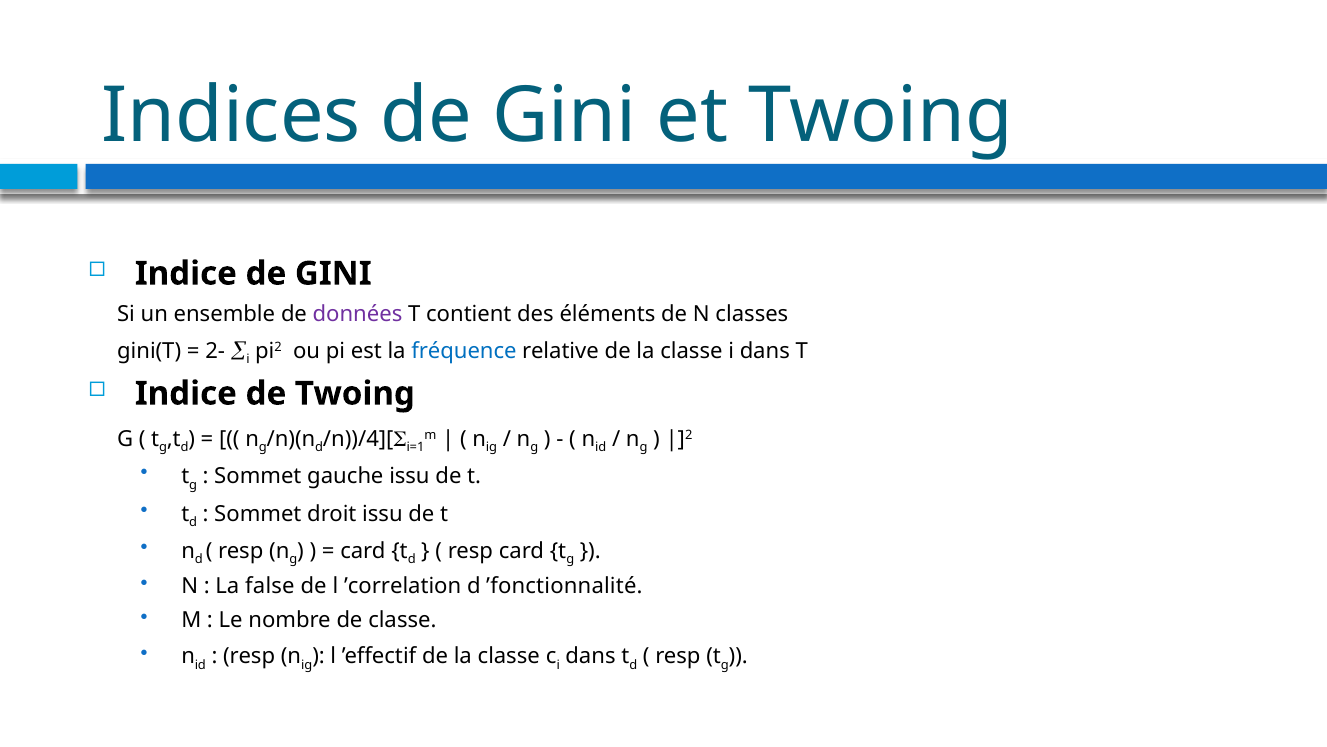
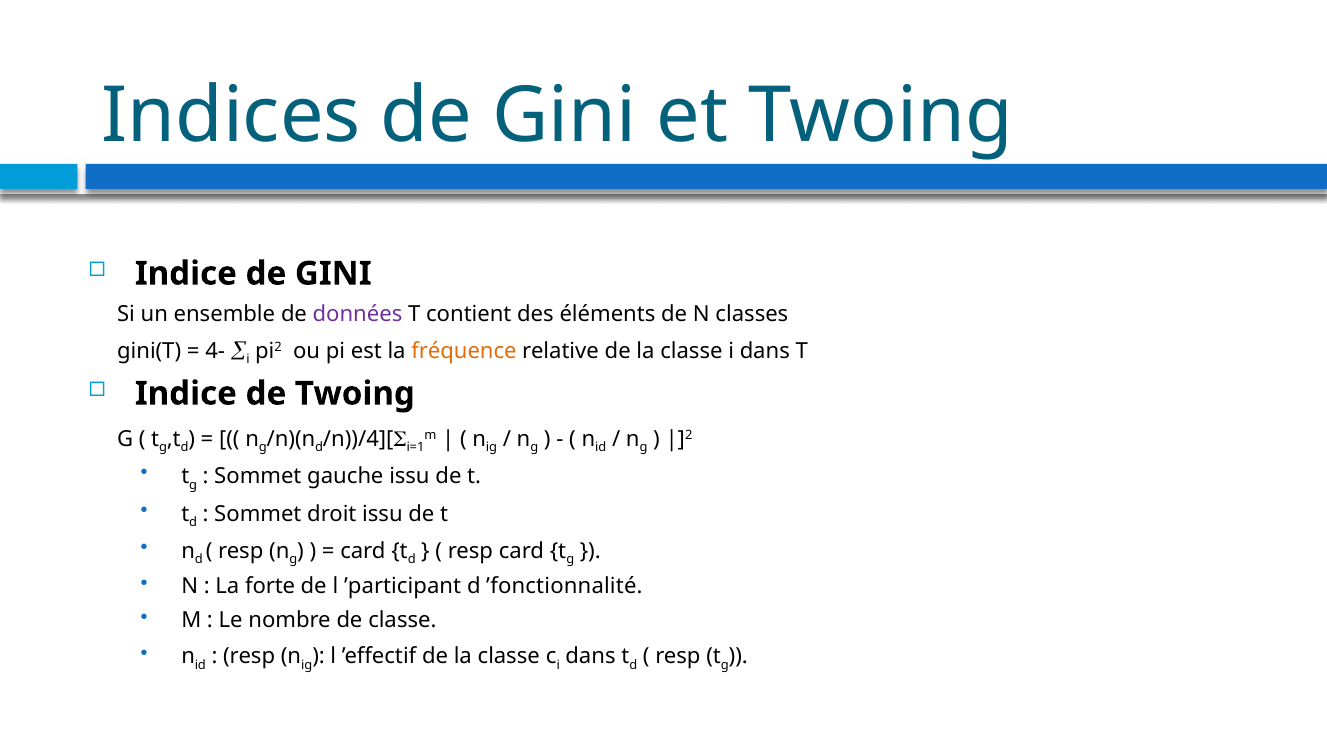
2-: 2- -> 4- (215, 351)
fréquence colour: blue -> orange (464, 351)
false: false -> forte (270, 585)
’correlation: ’correlation -> ’participant (403, 585)
